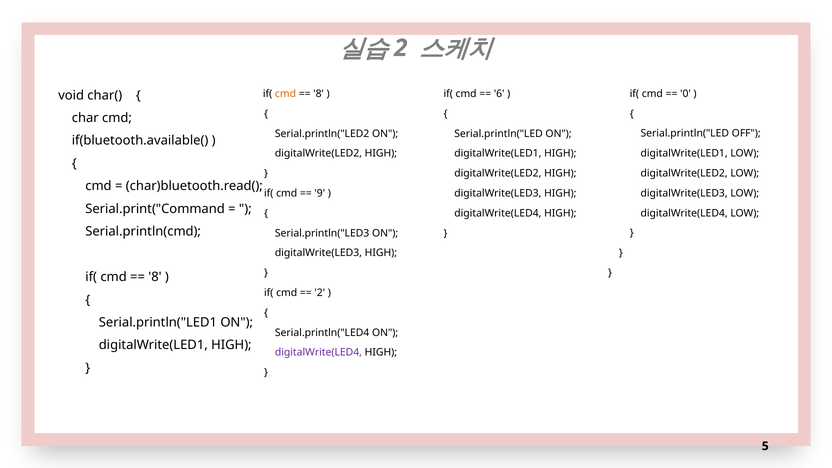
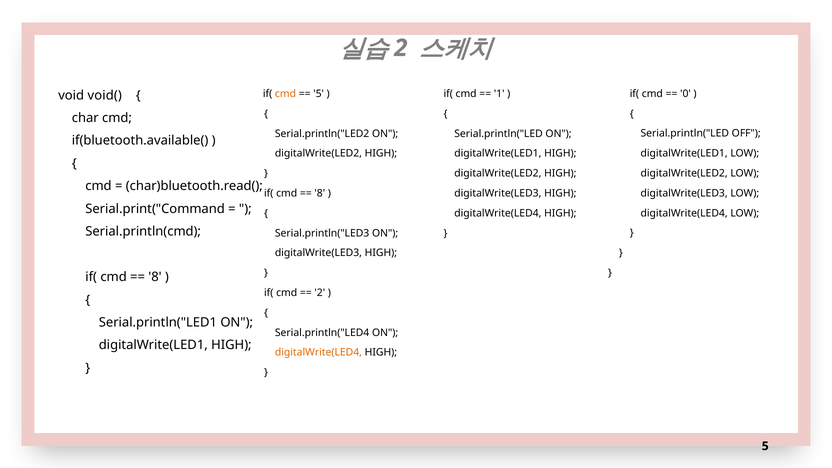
8: 8 -> 5 (319, 94)
6: 6 -> 1 (499, 94)
char(: char( -> void( (105, 95)
9: 9 -> 8 (320, 193)
digitalWrite(LED4 colour: purple -> orange (318, 353)
